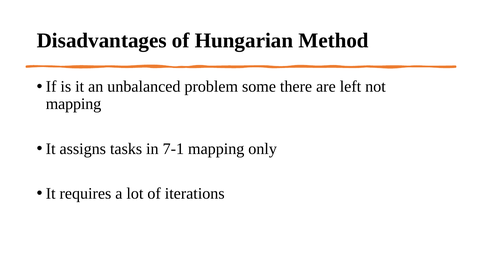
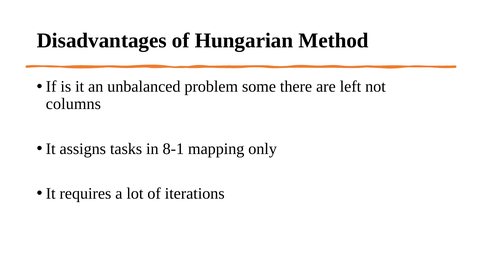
mapping: mapping -> columns (73, 104)
7-1: 7-1 -> 8-1 (173, 149)
